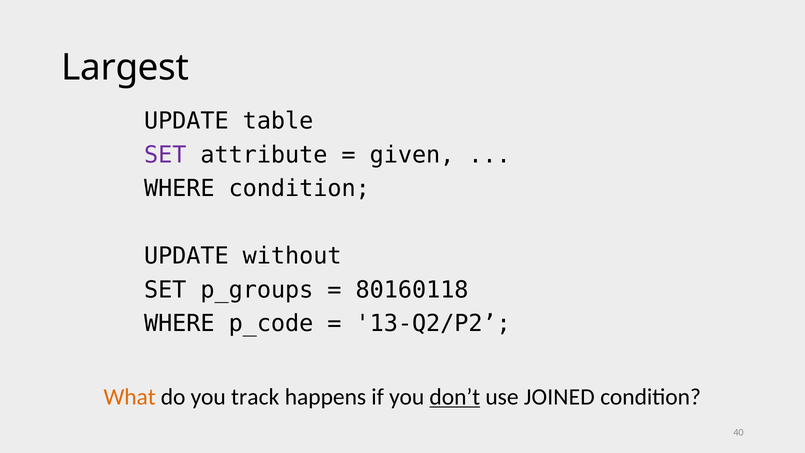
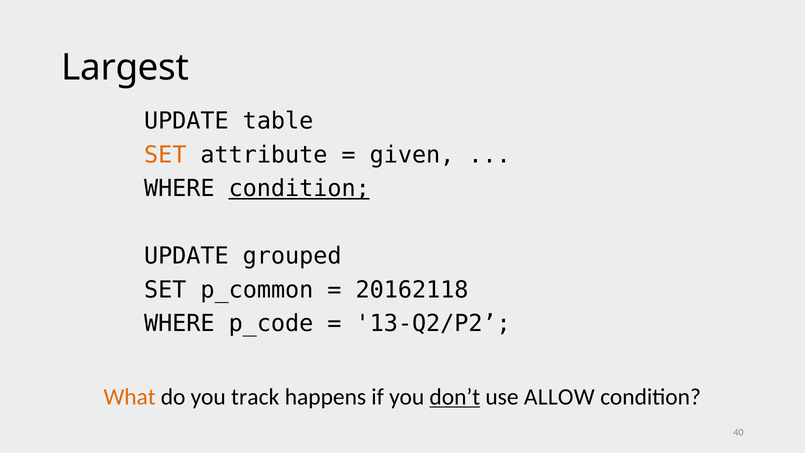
SET colour: purple -> orange (165, 155)
condition underline: none -> present (299, 189)
without: without -> grouped (292, 256)
p_groups: p_groups -> p_common (257, 290)
80160118: 80160118 -> 20162118 (412, 290)
JOINED: JOINED -> ALLOW (559, 397)
